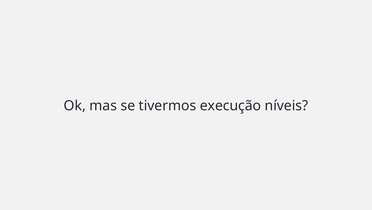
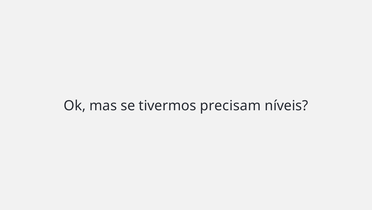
execução: execução -> precisam (230, 105)
